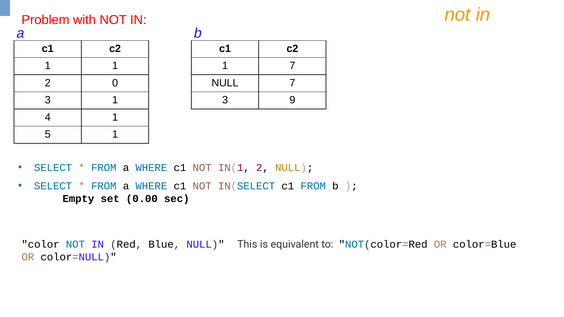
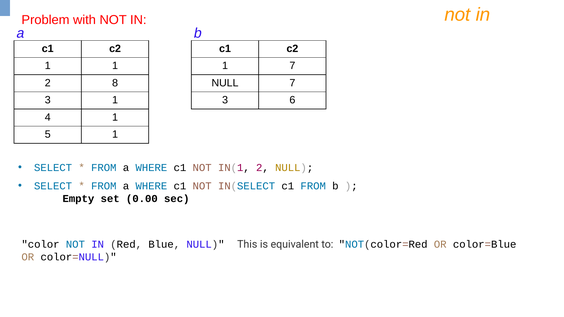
0: 0 -> 8 (115, 83)
9: 9 -> 6 (292, 100)
